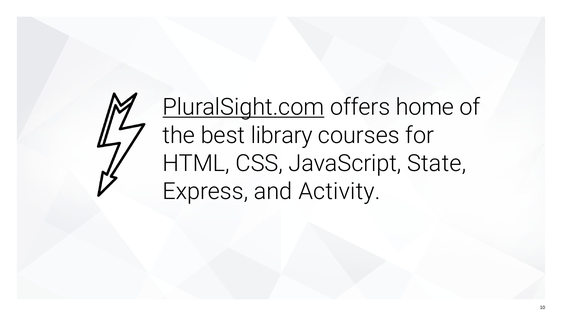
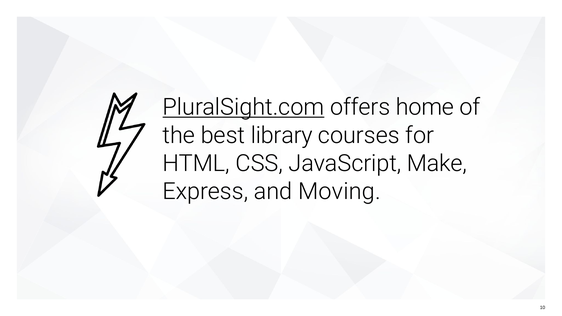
State: State -> Make (437, 163)
Activity: Activity -> Moving (339, 192)
